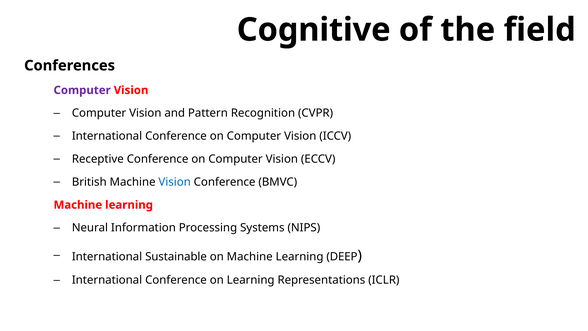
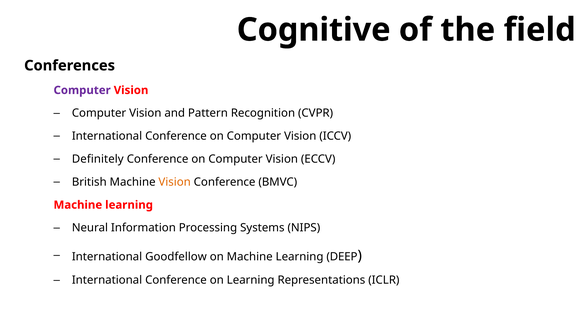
Receptive: Receptive -> Definitely (98, 159)
Vision colour: blue -> orange (175, 182)
Sustainable: Sustainable -> Goodfellow (176, 256)
